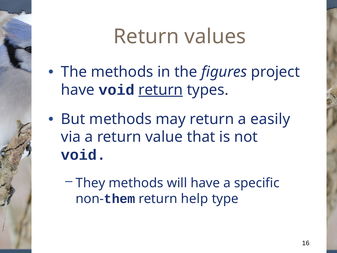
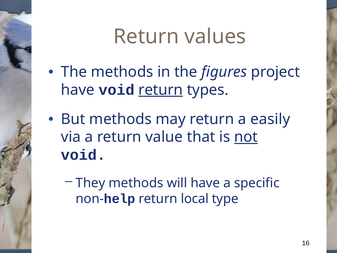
not underline: none -> present (246, 137)
them: them -> help (120, 199)
help: help -> local (195, 199)
